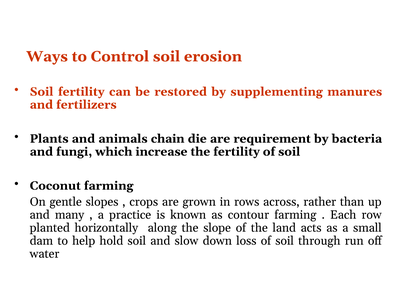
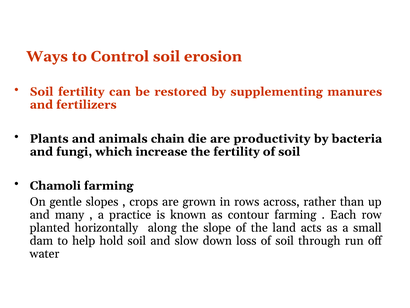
requirement: requirement -> productivity (272, 138)
Coconut: Coconut -> Chamoli (55, 185)
